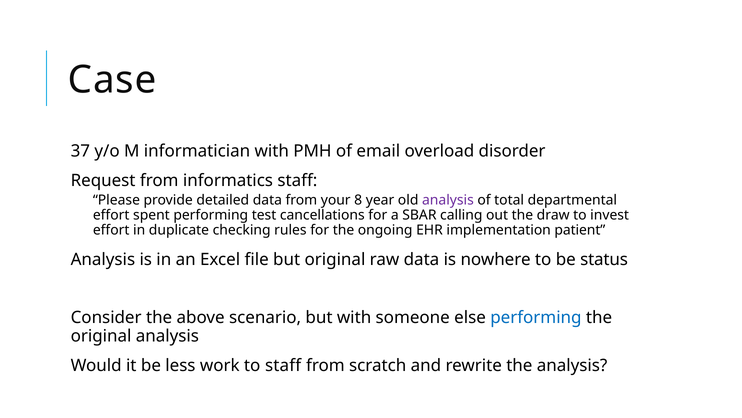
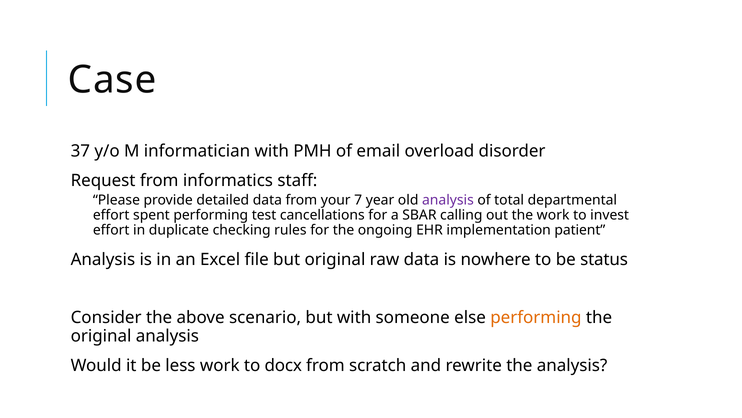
8: 8 -> 7 (358, 200)
the draw: draw -> work (553, 215)
performing colour: blue -> orange (536, 317)
to staff: staff -> docx (283, 365)
